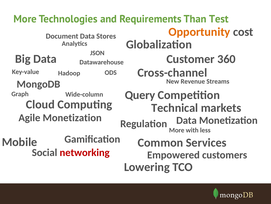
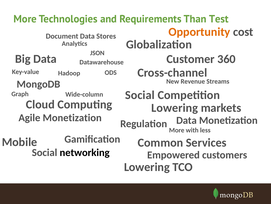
Query: Query -> Social (140, 95)
Technical: Technical -> Lowering (175, 107)
networking colour: red -> black (85, 152)
